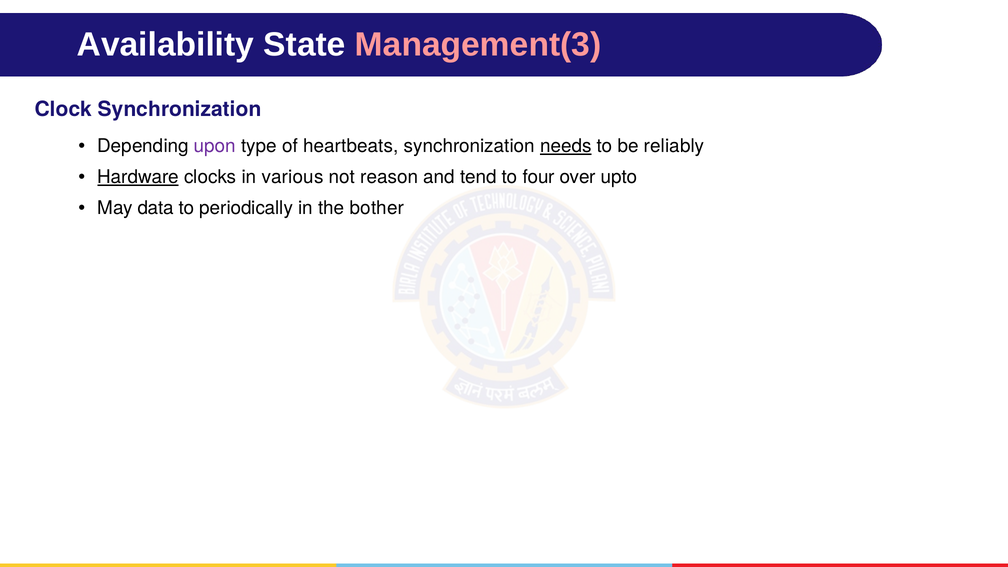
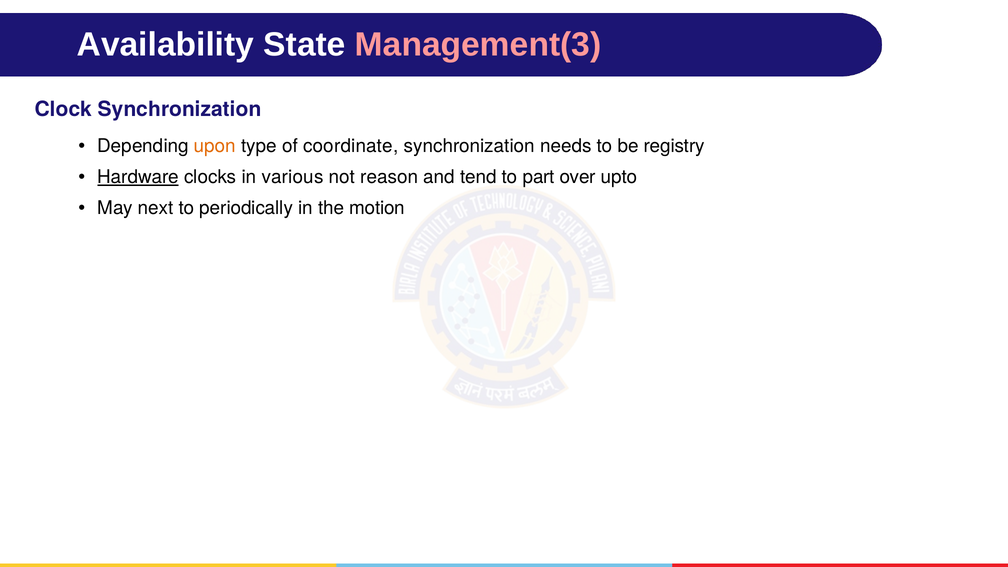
upon colour: purple -> orange (215, 146)
heartbeats: heartbeats -> coordinate (351, 146)
needs underline: present -> none (566, 146)
reliably: reliably -> registry (674, 146)
four: four -> part (539, 177)
data: data -> next (156, 208)
bother: bother -> motion (377, 208)
